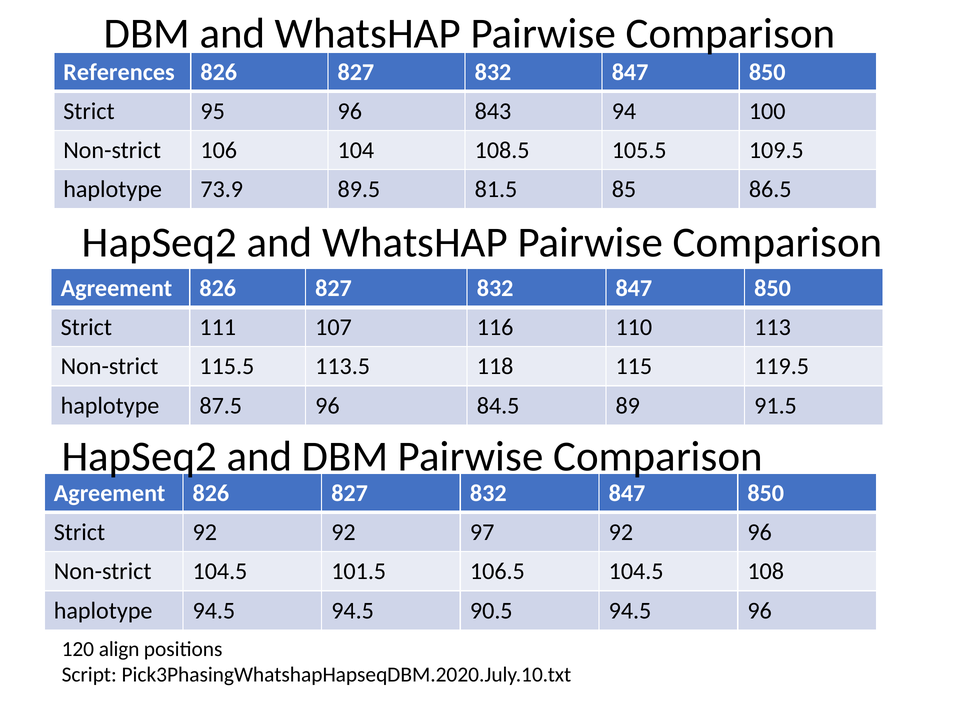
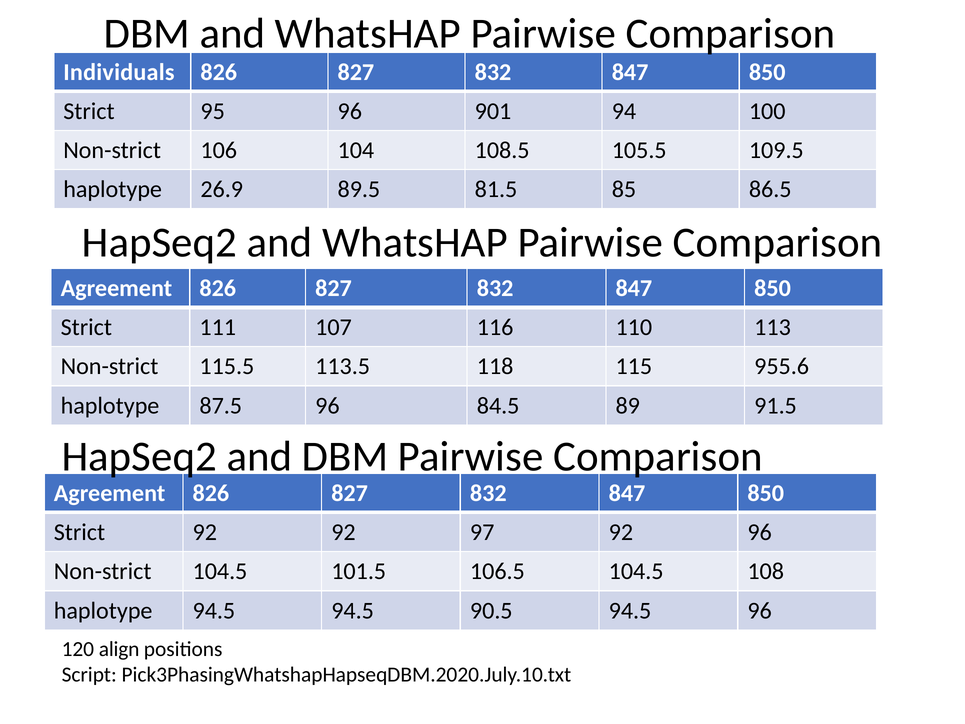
References: References -> Individuals (119, 72)
843: 843 -> 901 (493, 111)
73.9: 73.9 -> 26.9 (222, 189)
119.5: 119.5 -> 955.6 (782, 366)
